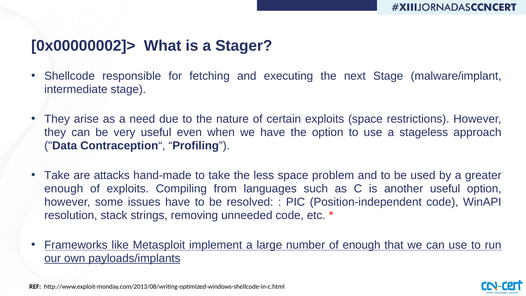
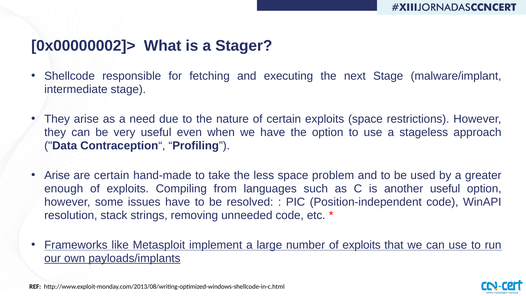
Take: Take -> Arise (57, 175)
are attacks: attacks -> certain (112, 175)
number of enough: enough -> exploits (362, 245)
